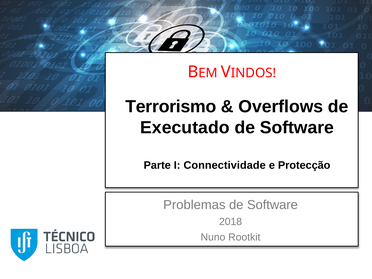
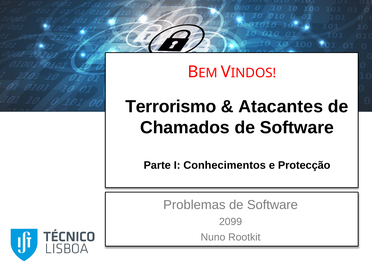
Overflows: Overflows -> Atacantes (281, 107)
Executado: Executado -> Chamados (185, 128)
Connectividade: Connectividade -> Conhecimentos (225, 165)
2018: 2018 -> 2099 (231, 222)
